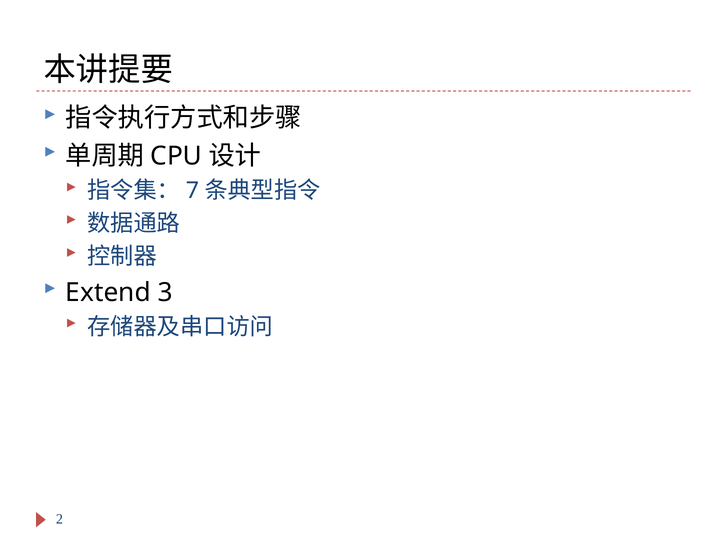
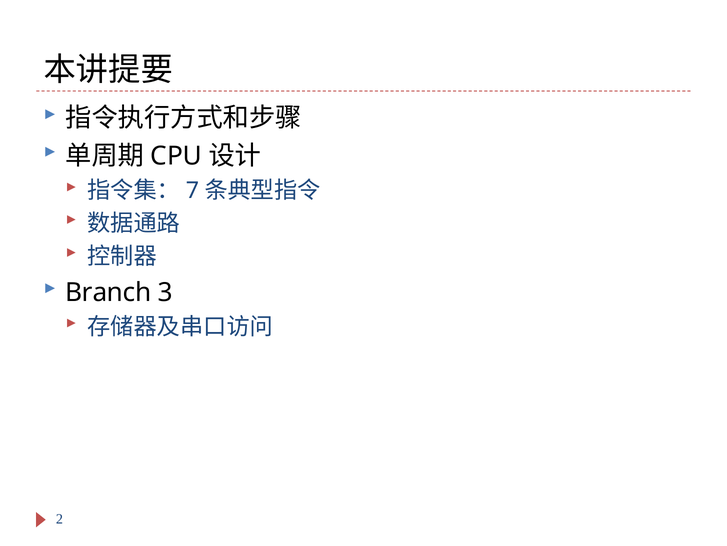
Extend: Extend -> Branch (108, 292)
